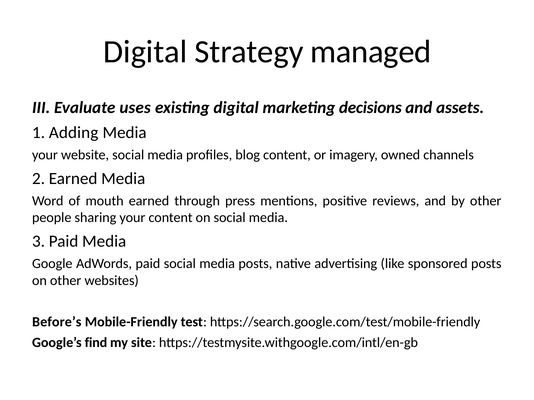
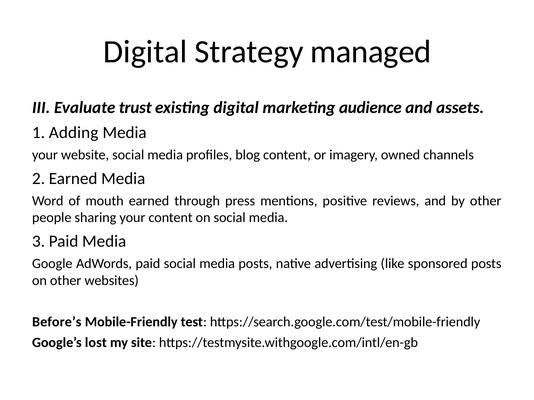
uses: uses -> trust (135, 108)
decisions: decisions -> audience (370, 108)
find: find -> lost (96, 343)
